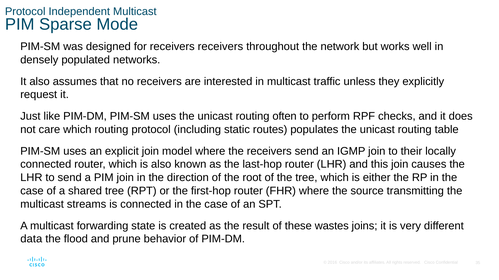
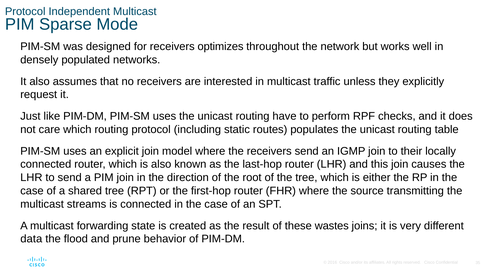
receivers receivers: receivers -> optimizes (221, 47)
often: often -> have (284, 117)
